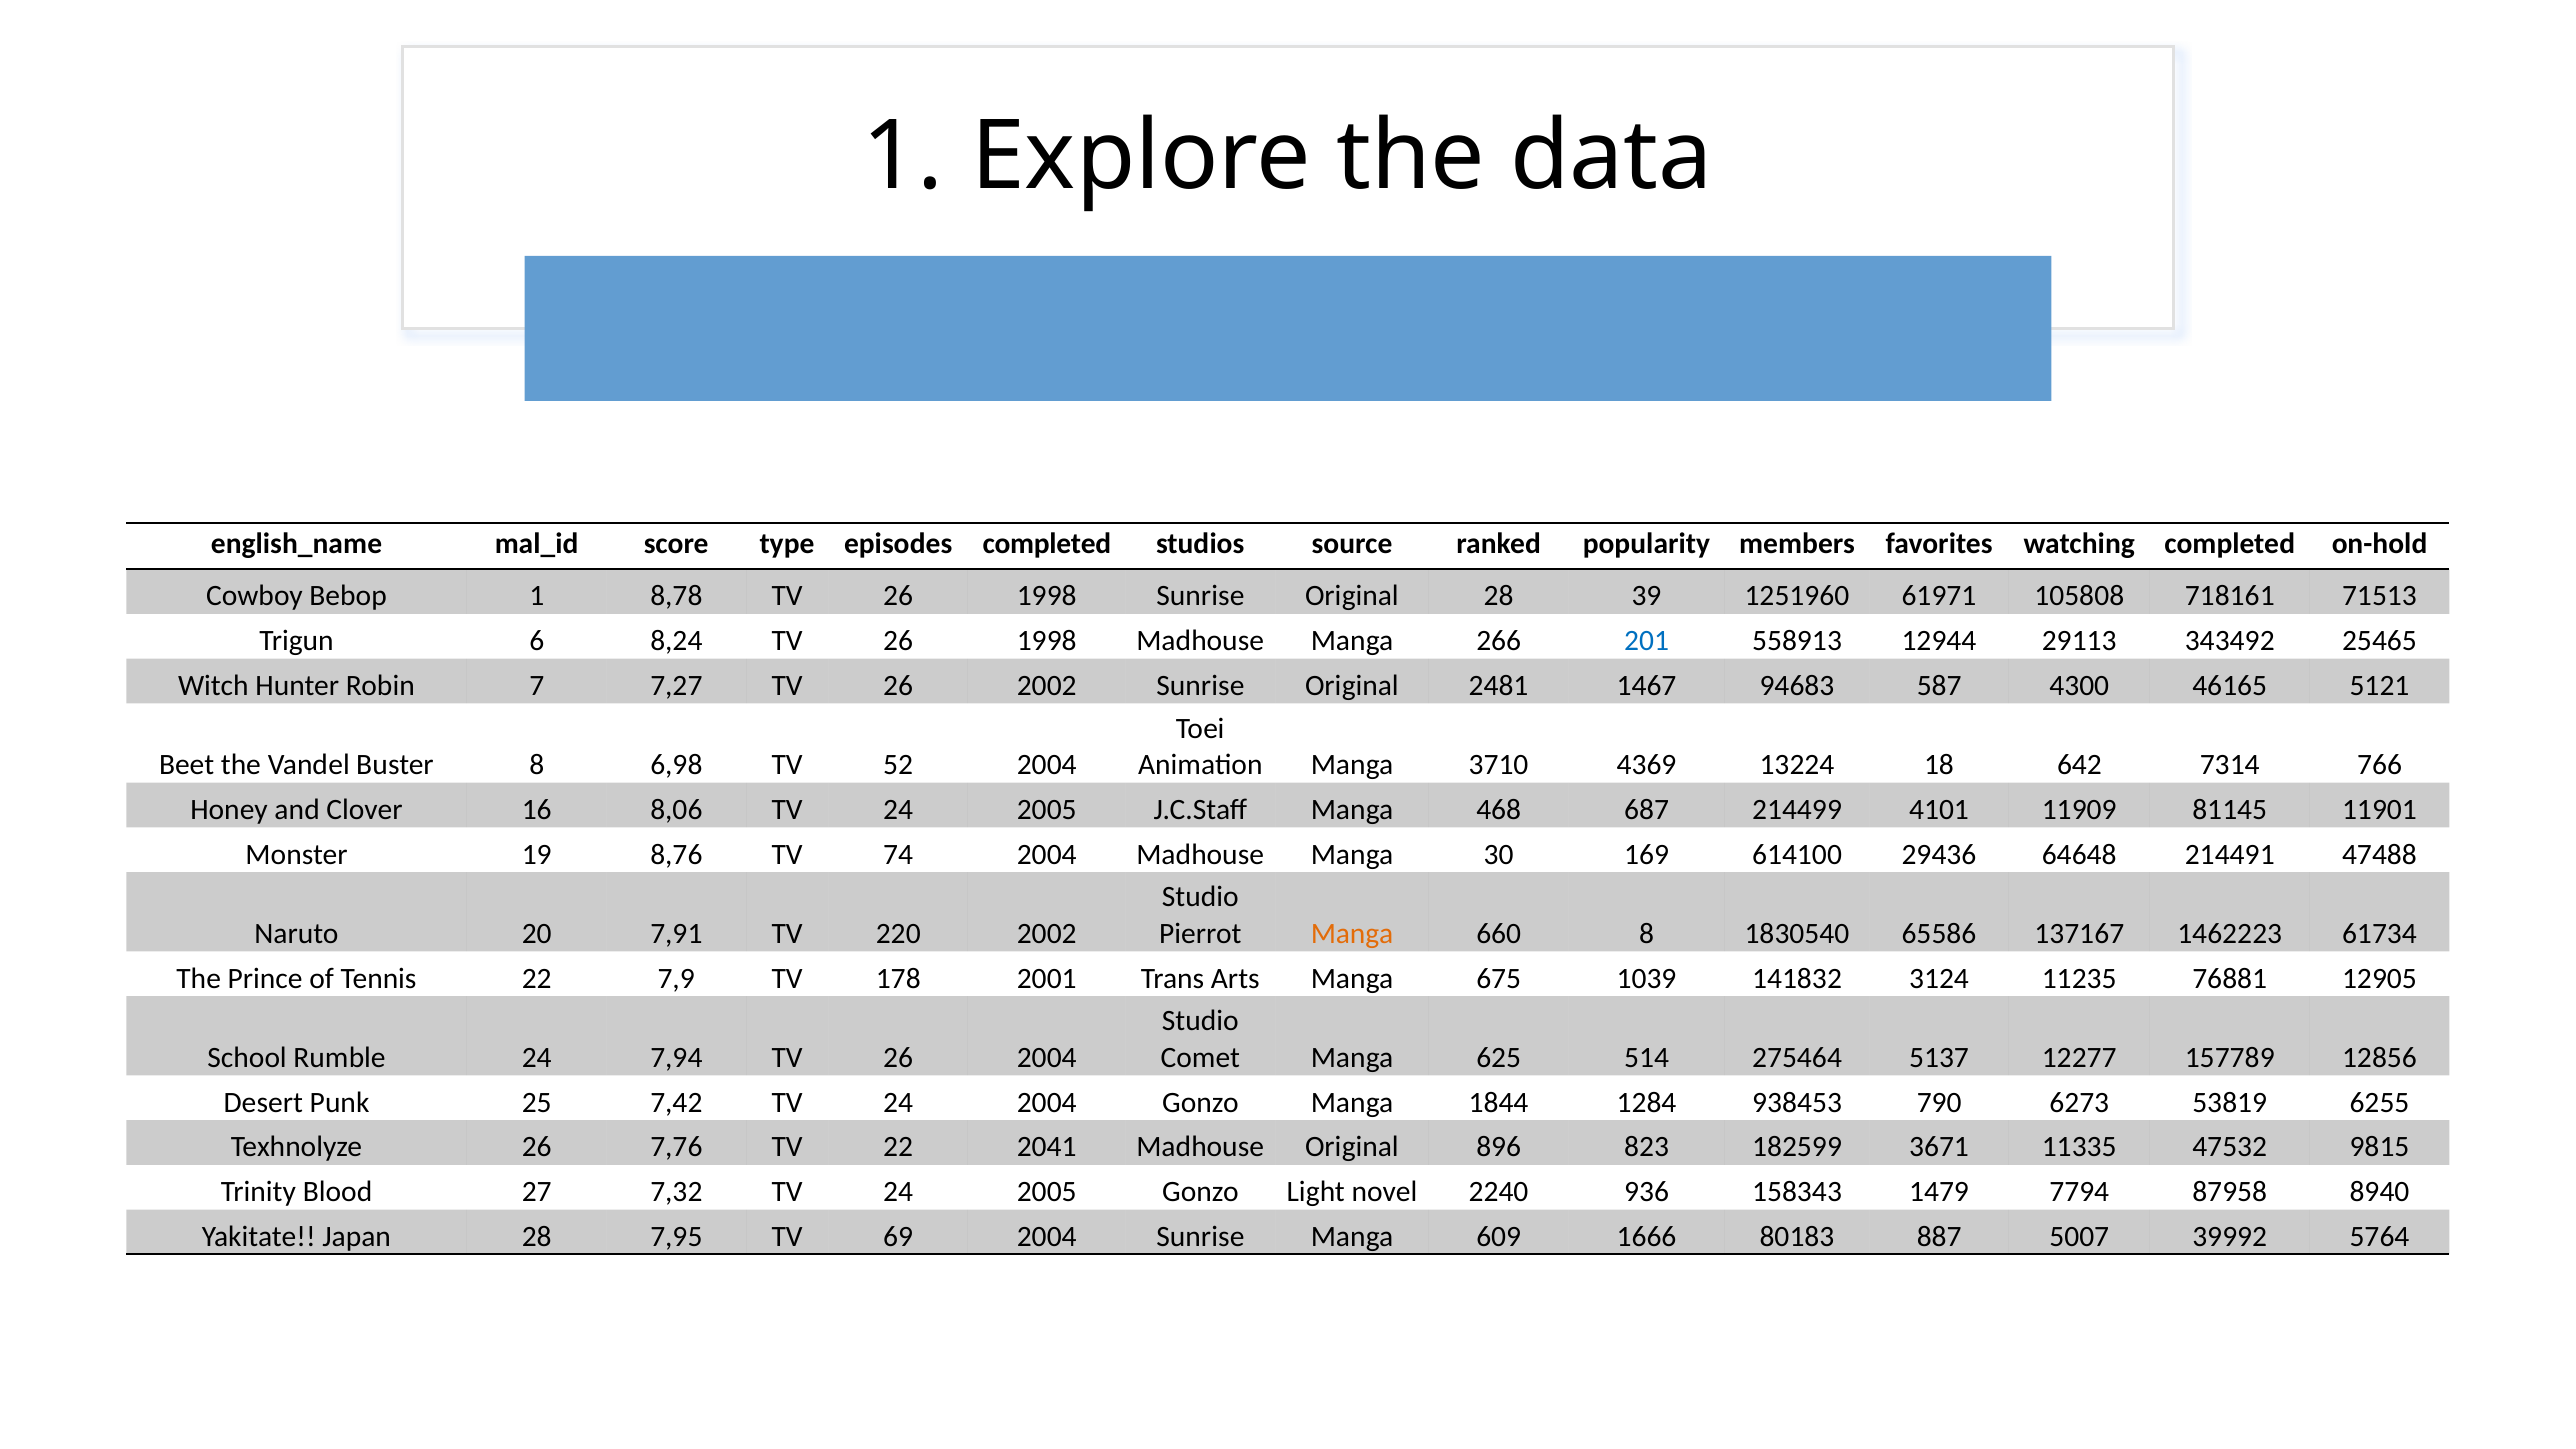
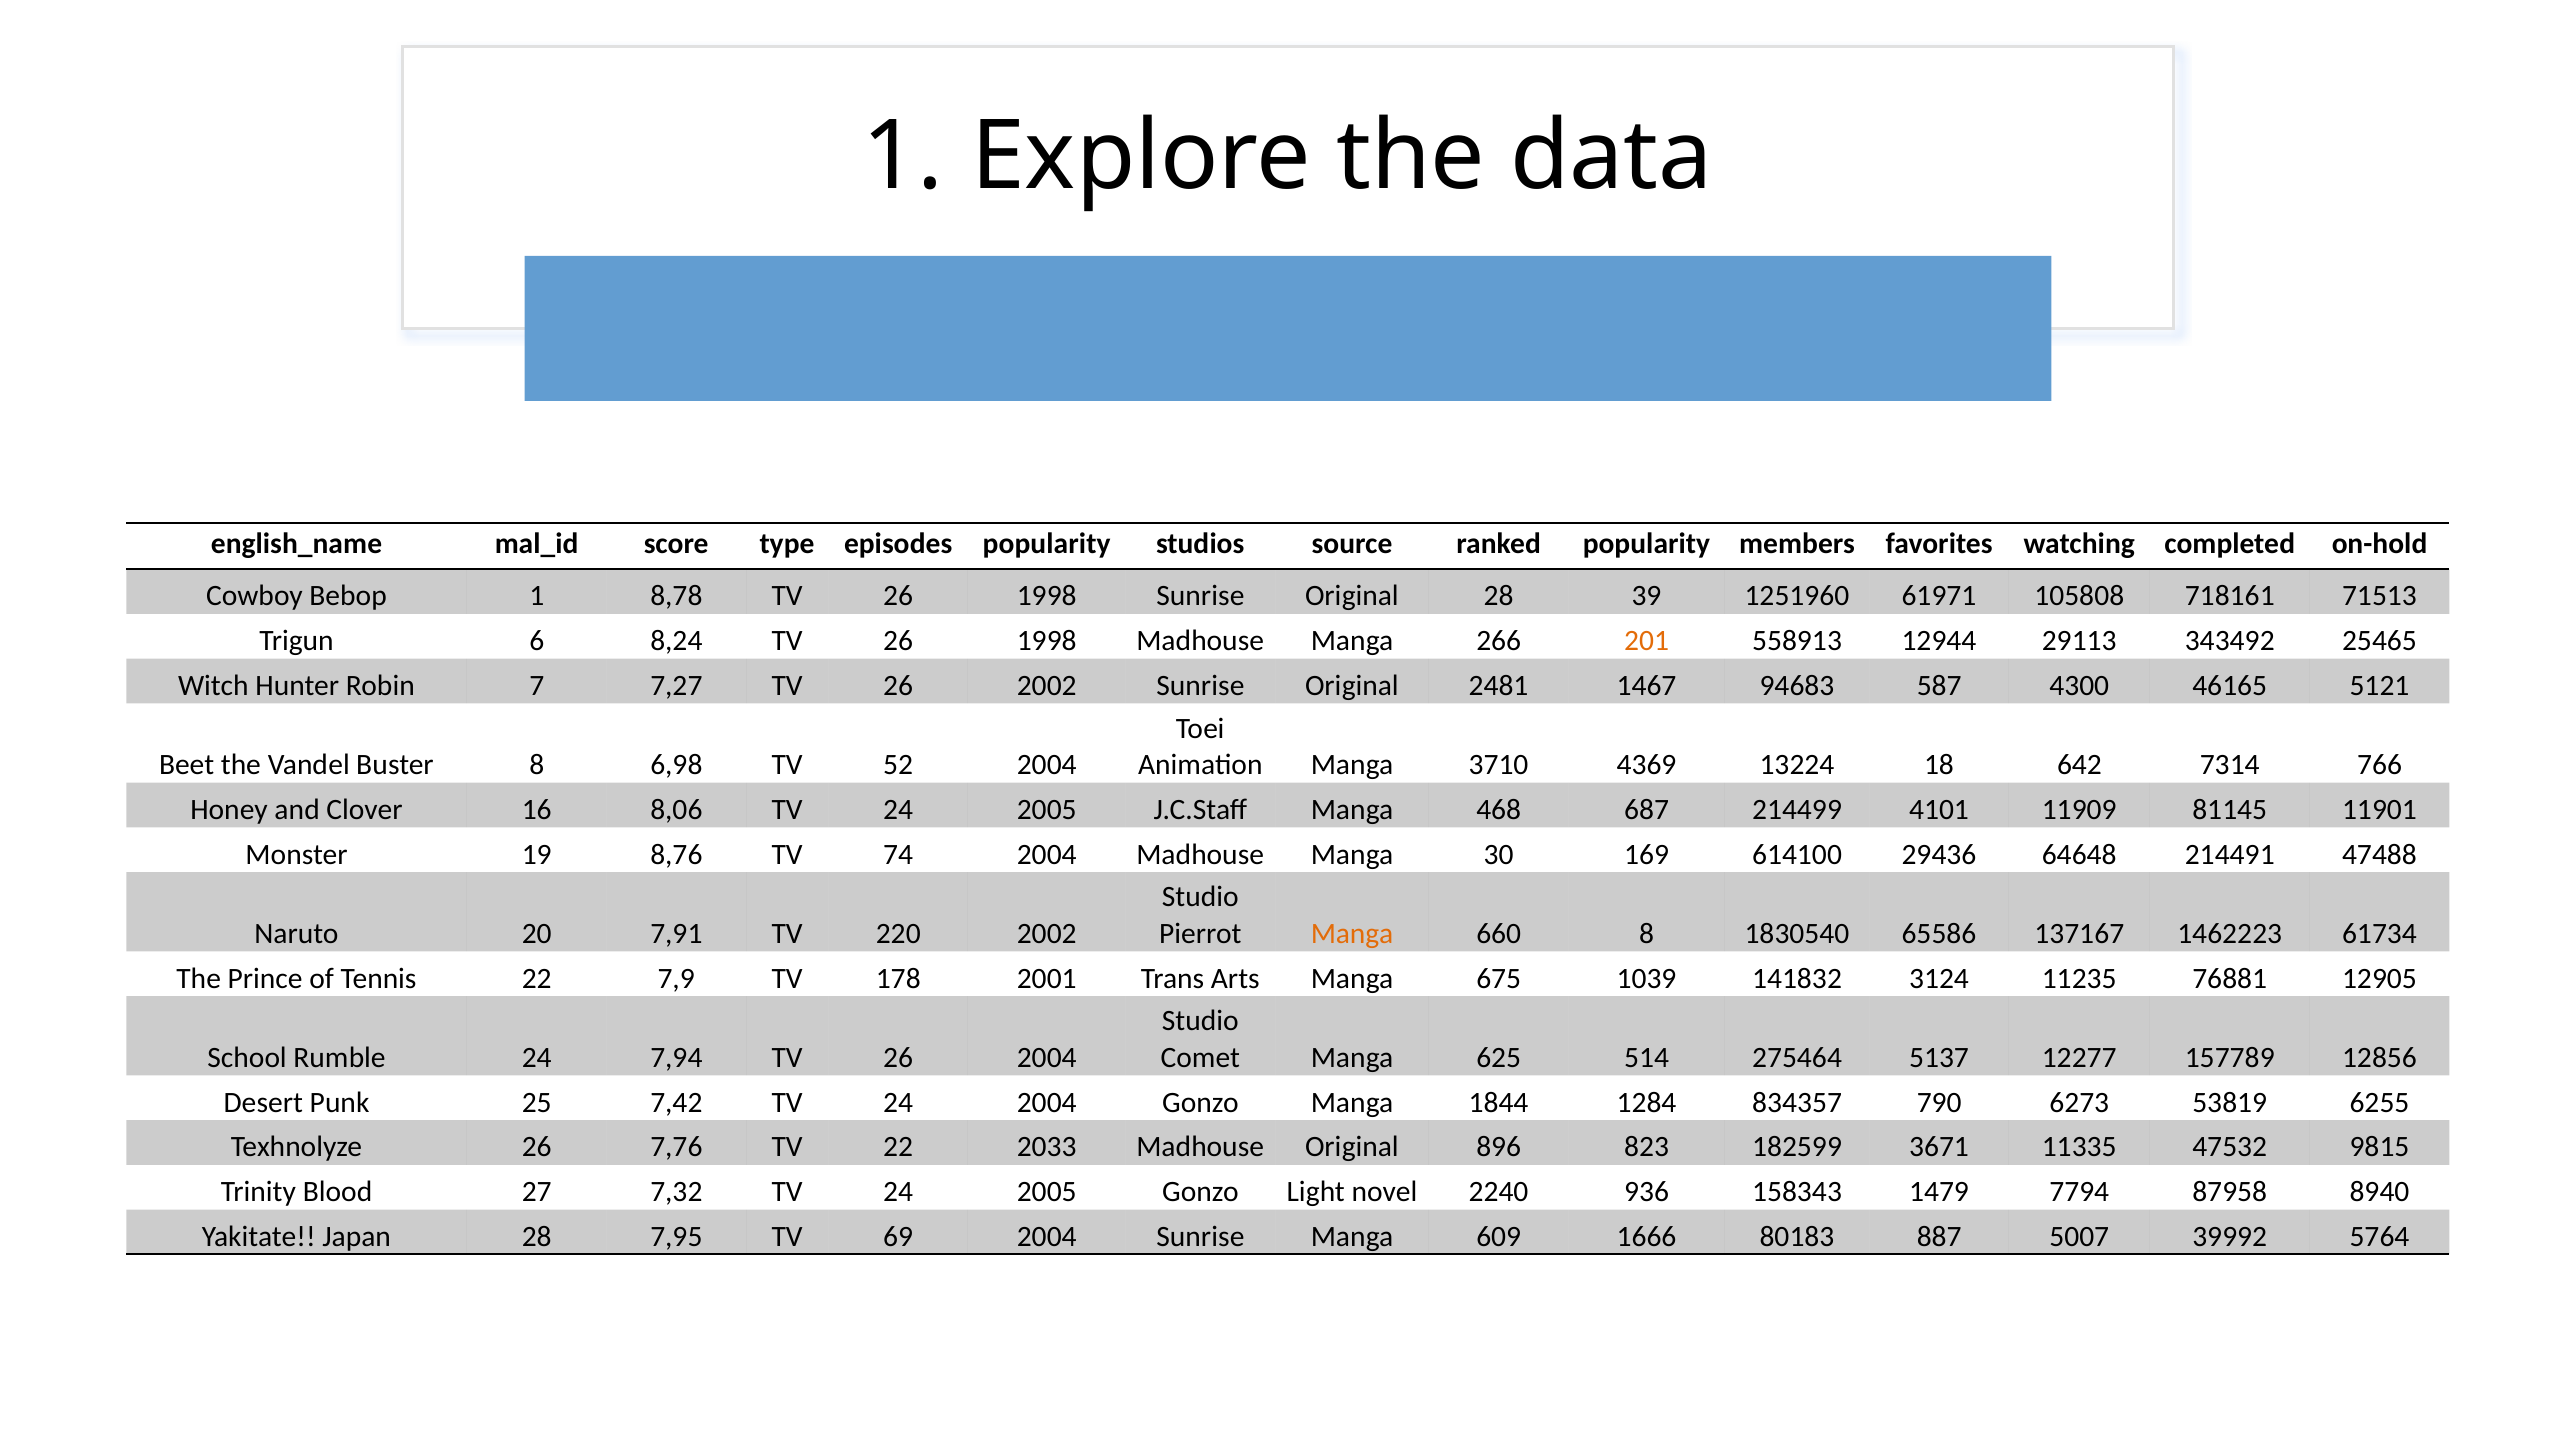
episodes completed: completed -> popularity (1047, 543)
201 colour: blue -> orange (1647, 641)
938453: 938453 -> 834357 (1797, 1102)
2041: 2041 -> 2033 (1047, 1147)
